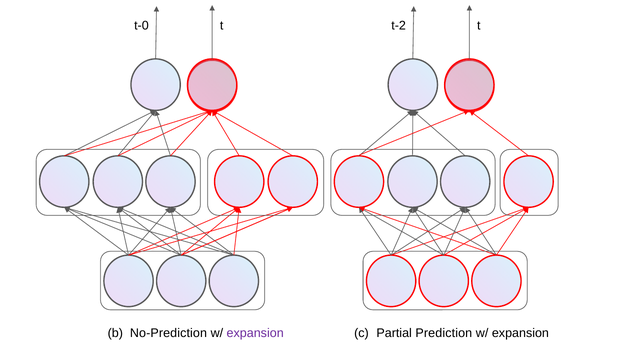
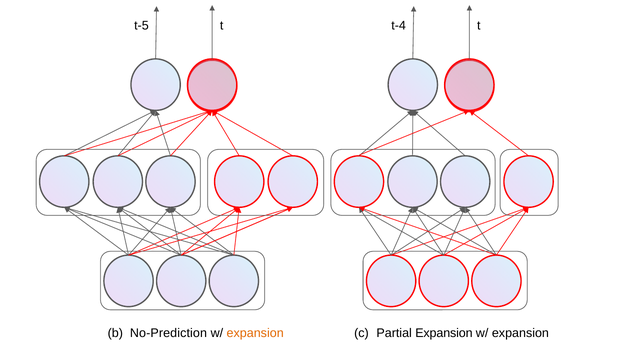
t-0: t-0 -> t-5 (141, 26)
t-2: t-2 -> t-4 (399, 26)
expansion colour: purple -> orange (255, 333)
Partial Prediction: Prediction -> Expansion (444, 333)
